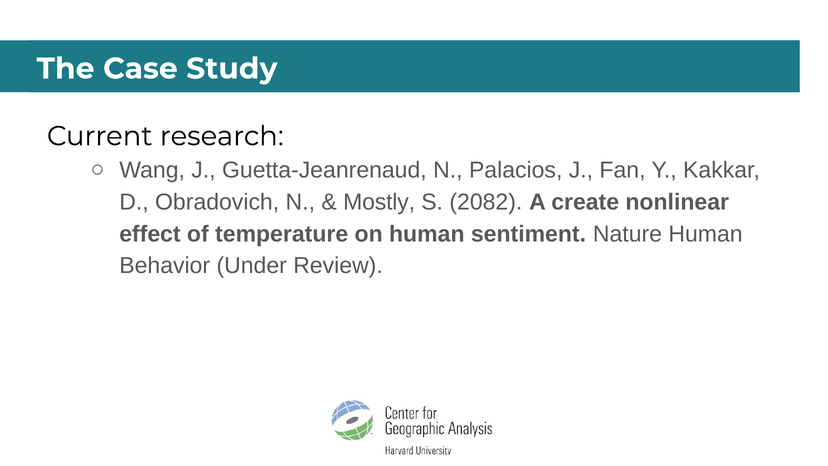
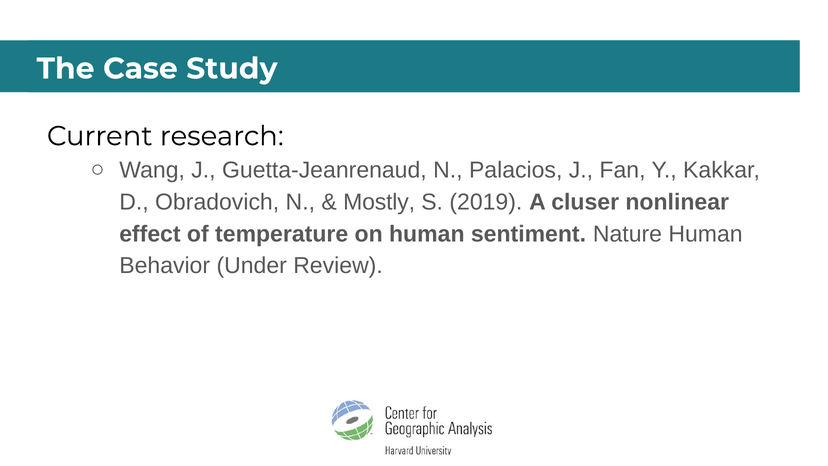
2082: 2082 -> 2019 (486, 202)
create: create -> cluser (585, 202)
